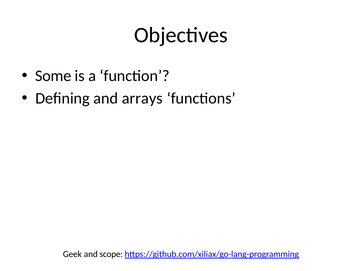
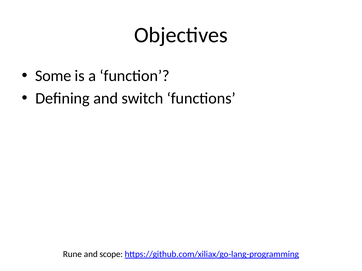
arrays: arrays -> switch (142, 99)
Geek: Geek -> Rune (72, 255)
